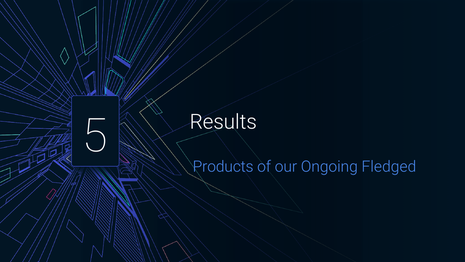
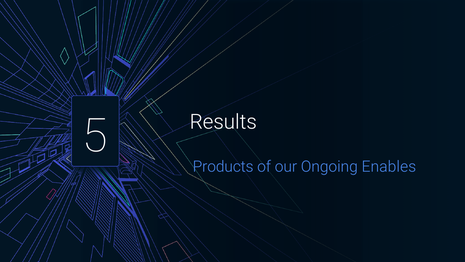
Fledged: Fledged -> Enables (389, 166)
